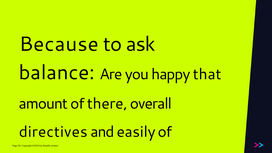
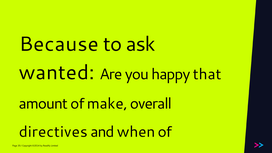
balance: balance -> wanted (57, 73)
there: there -> make (107, 104)
easily: easily -> when (136, 132)
